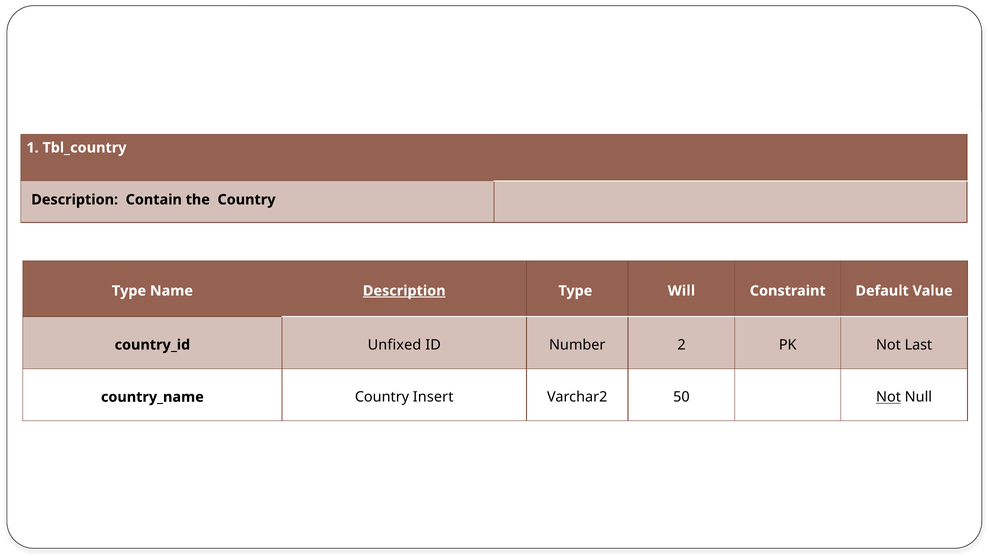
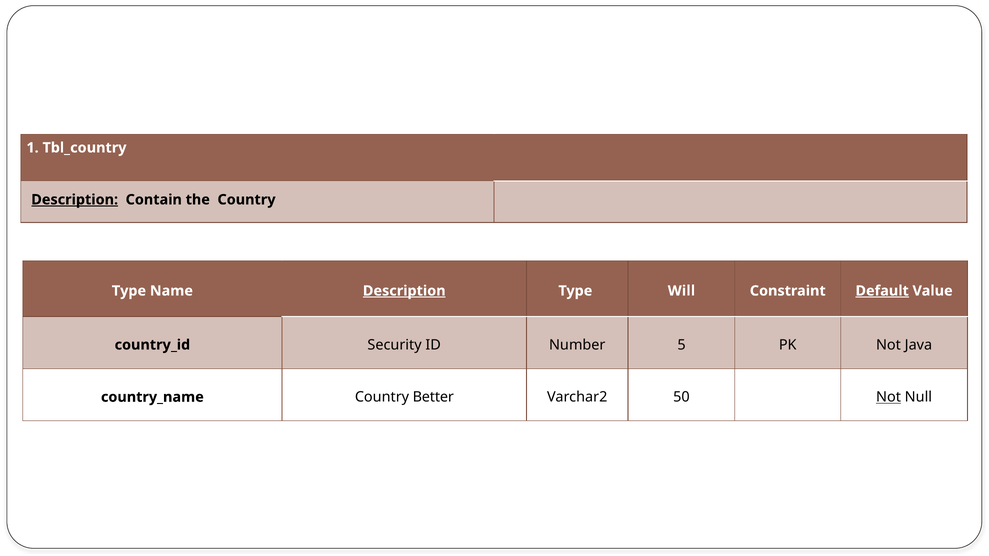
Description underline: none -> present (75, 200)
Default underline: none -> present (882, 291)
Unfixed: Unfixed -> Security (395, 345)
2: 2 -> 5 (682, 345)
Last: Last -> Java (918, 345)
Insert: Insert -> Better (433, 397)
